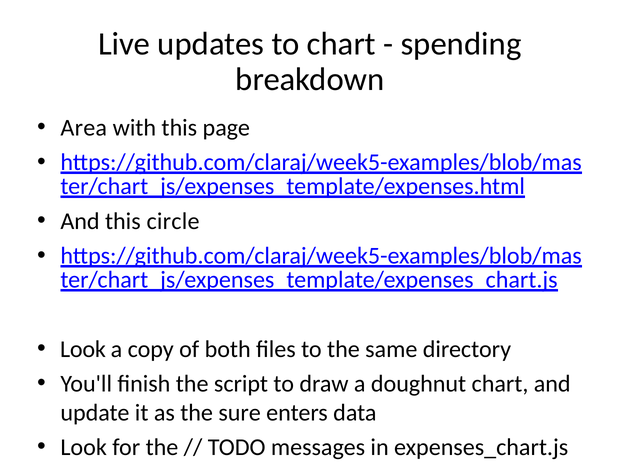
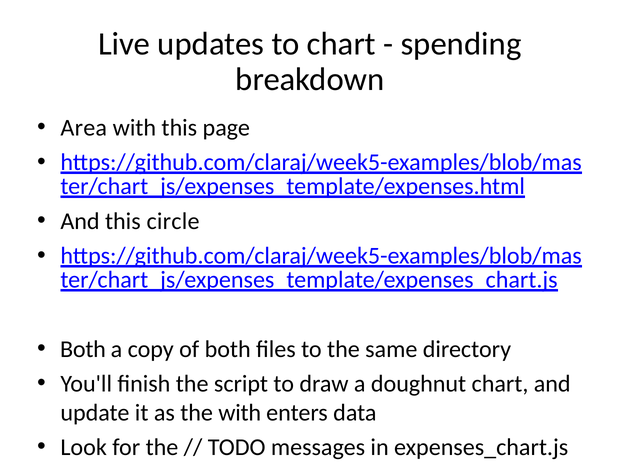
Look: Look -> Both (83, 349)
the sure: sure -> with (240, 413)
